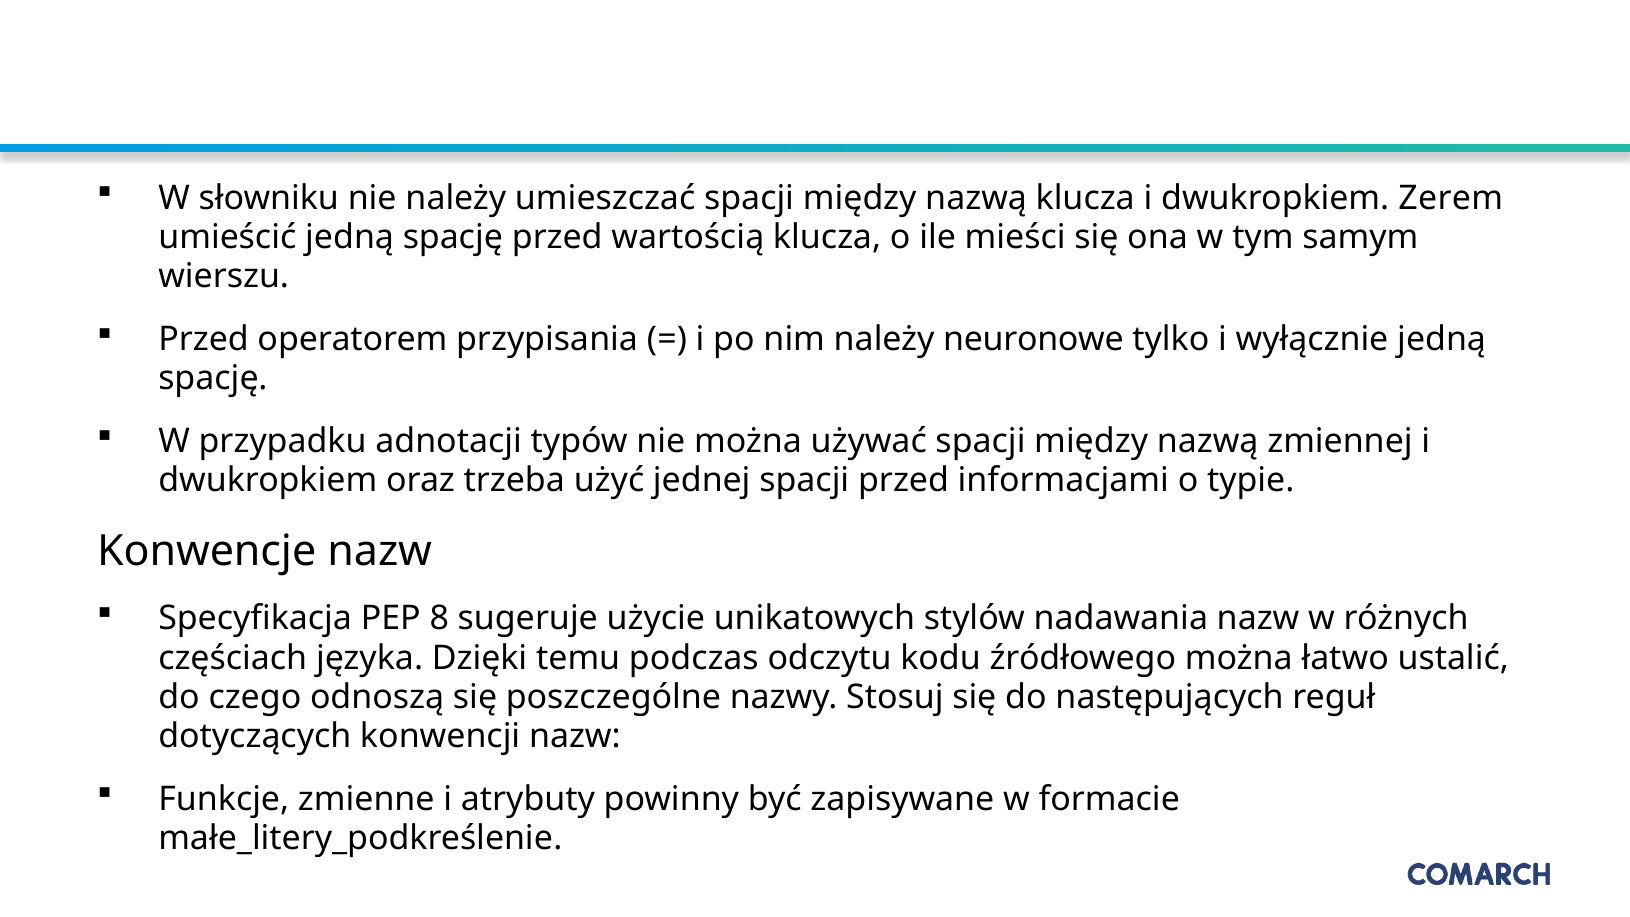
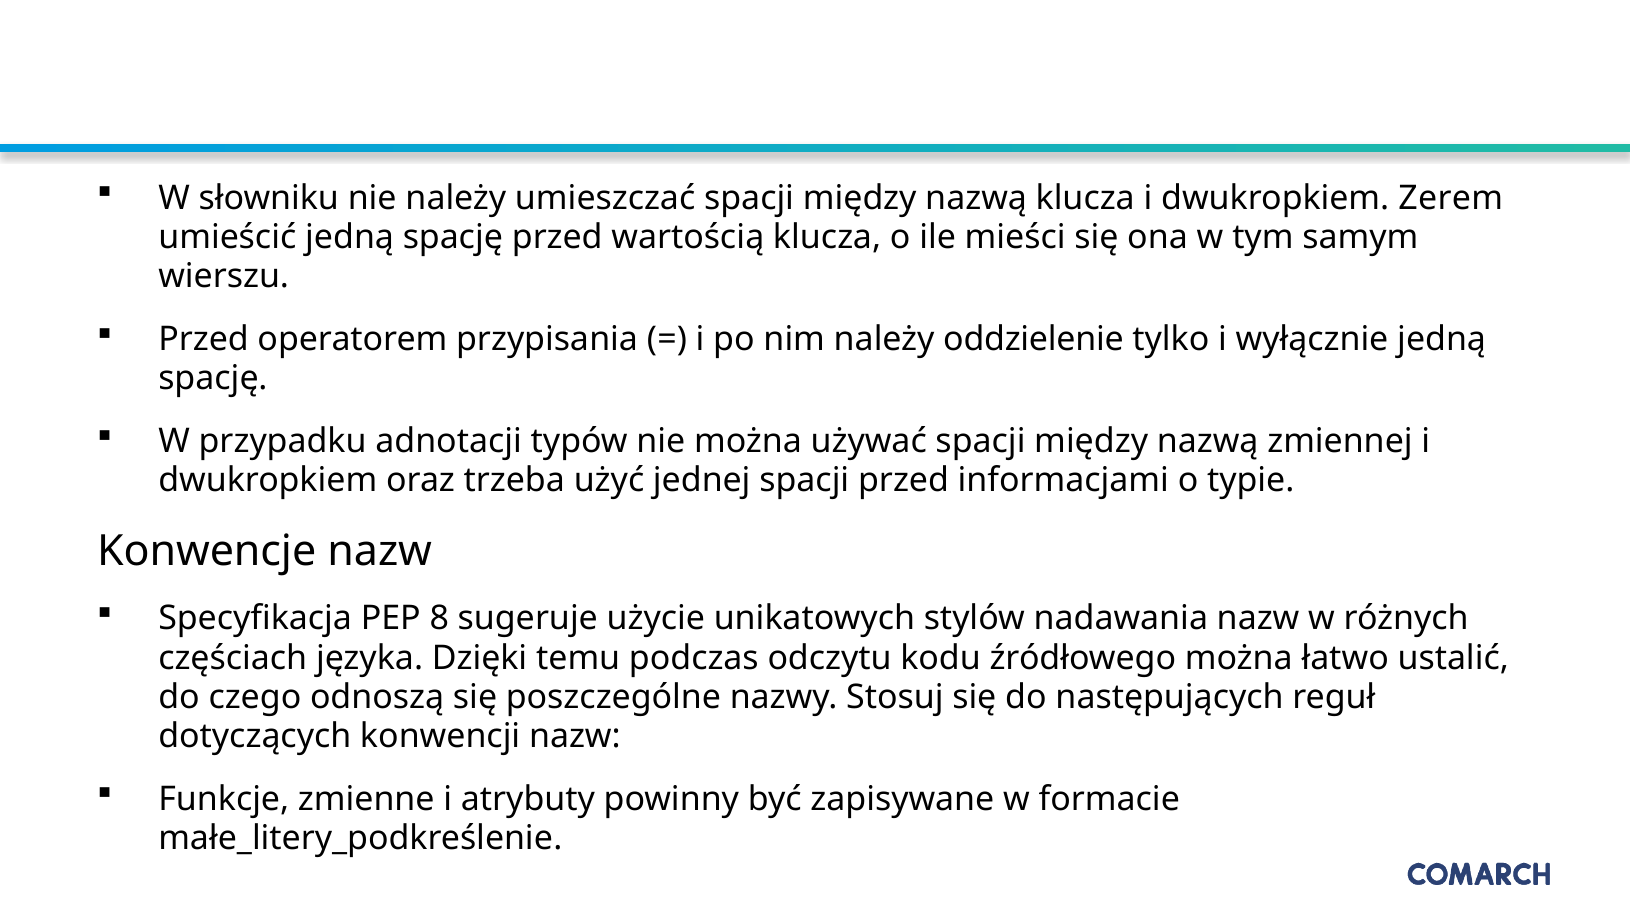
neuronowe: neuronowe -> oddzielenie (1033, 340)
